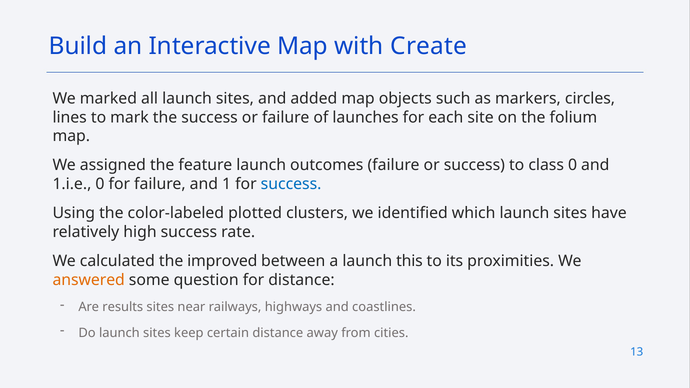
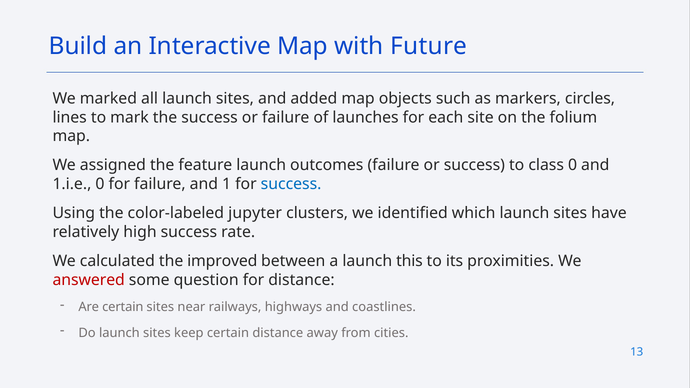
Create: Create -> Future (429, 46)
plotted: plotted -> jupyter (255, 213)
answered colour: orange -> red (89, 280)
Are results: results -> certain (123, 307)
